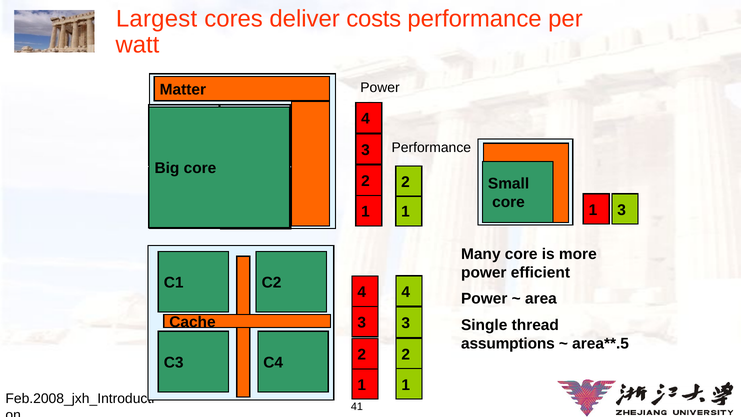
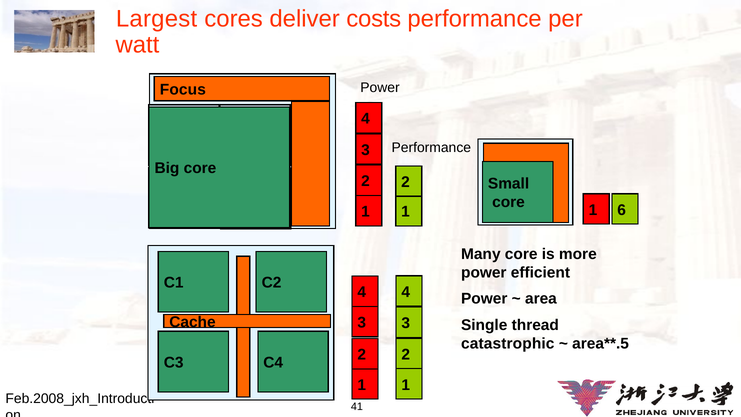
Matter: Matter -> Focus (183, 90)
1 3: 3 -> 6 (622, 210)
assumptions: assumptions -> catastrophic (508, 343)
